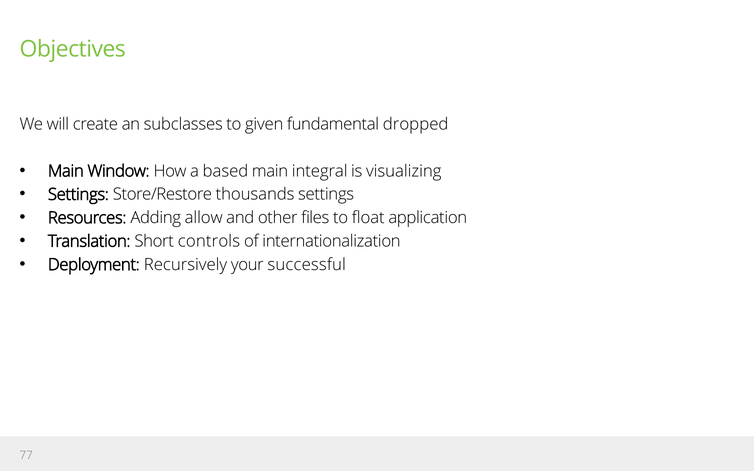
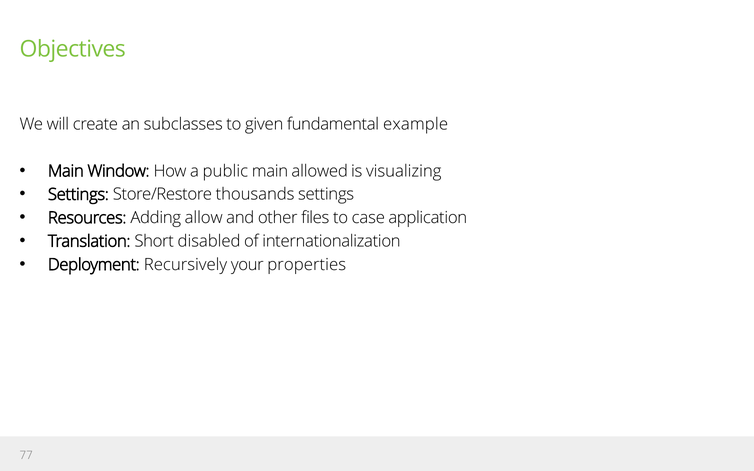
dropped: dropped -> example (416, 124)
based: based -> public (225, 171)
integral: integral -> allowed (320, 171)
float: float -> case (368, 218)
controls: controls -> disabled (209, 241)
successful: successful -> properties (307, 265)
